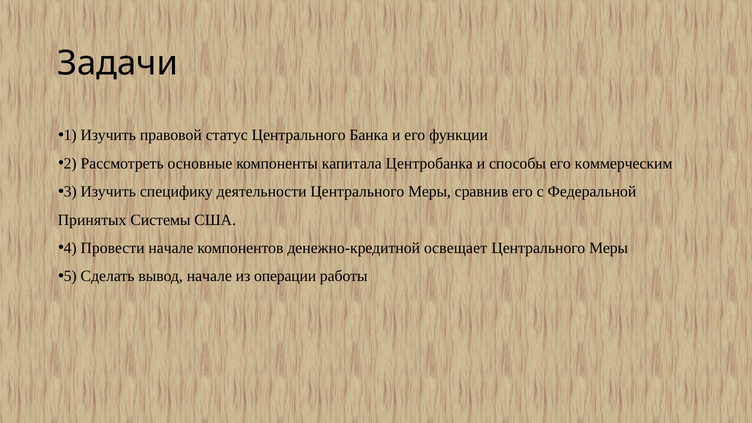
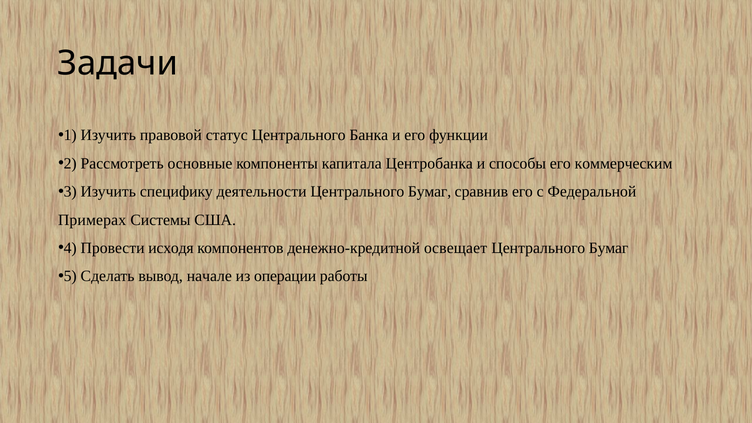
деятельности Центрального Меры: Меры -> Бумаг (430, 192)
Принятых: Принятых -> Примерах (92, 220)
Провести начале: начале -> исходя (171, 248)
Меры: Меры -> Бумаг (609, 248)
